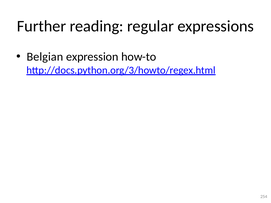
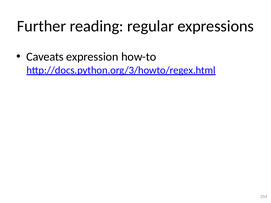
Belgian: Belgian -> Caveats (45, 57)
